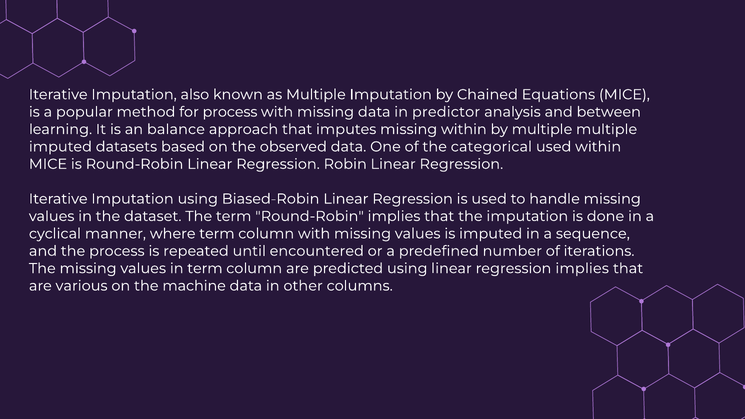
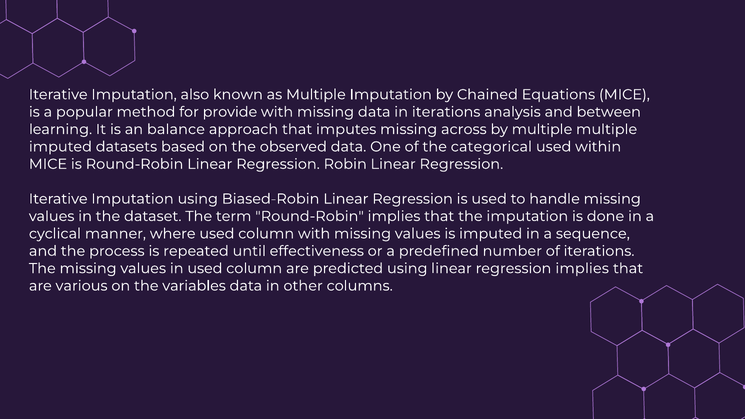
for process: process -> provide (230, 112)
in predictor: predictor -> iterations (446, 112)
missing within: within -> across (464, 129)
where term: term -> used (217, 234)
encountered: encountered -> effectiveness (317, 251)
in term: term -> used (205, 268)
machine: machine -> variables (194, 286)
